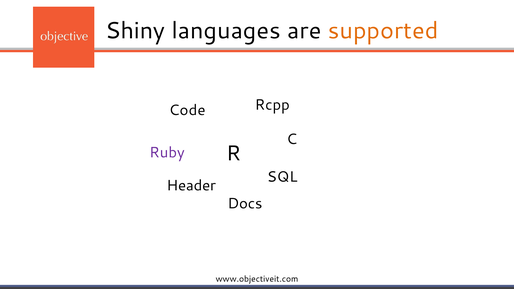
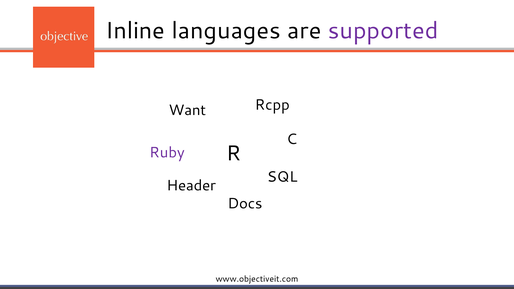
Shiny: Shiny -> Inline (135, 31)
supported colour: orange -> purple (383, 31)
Code: Code -> Want (187, 110)
